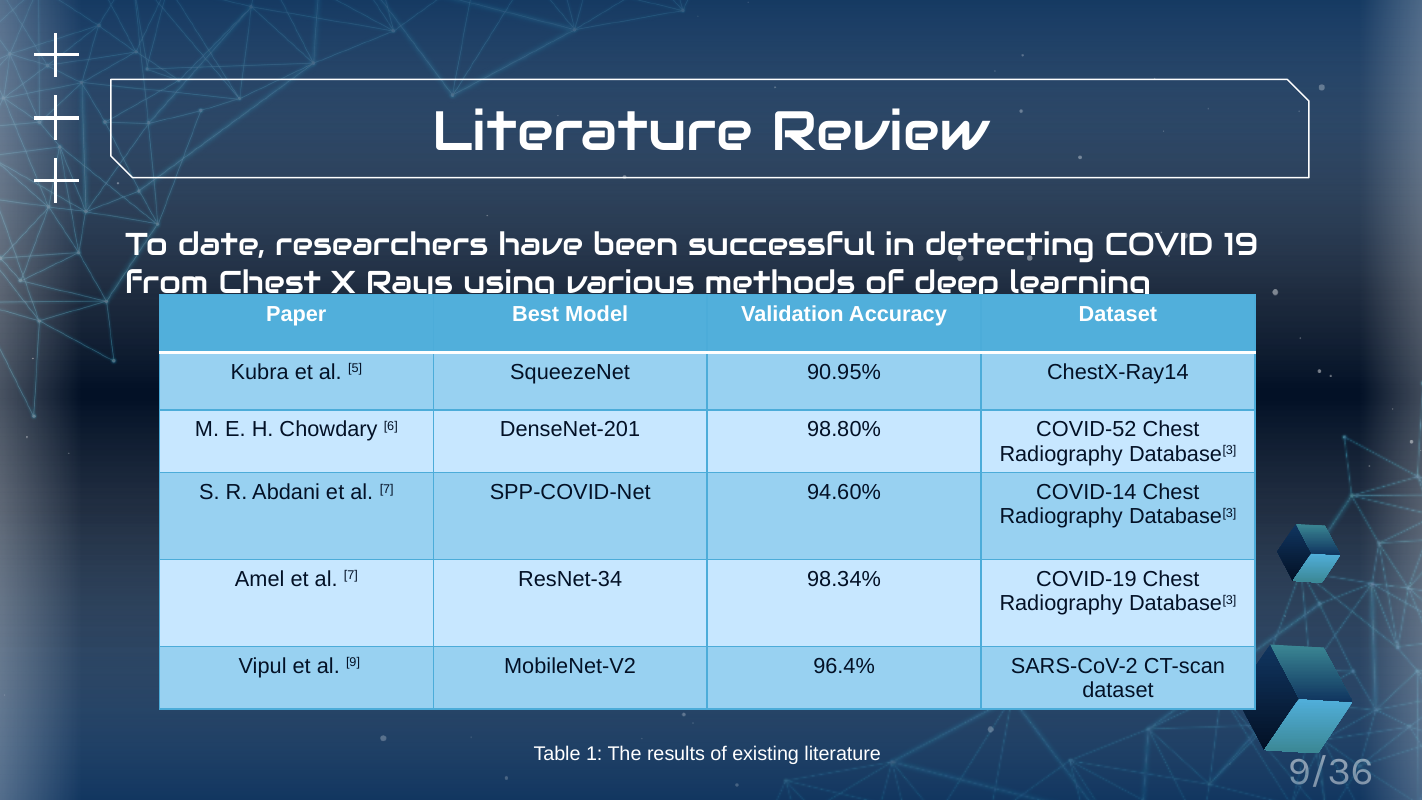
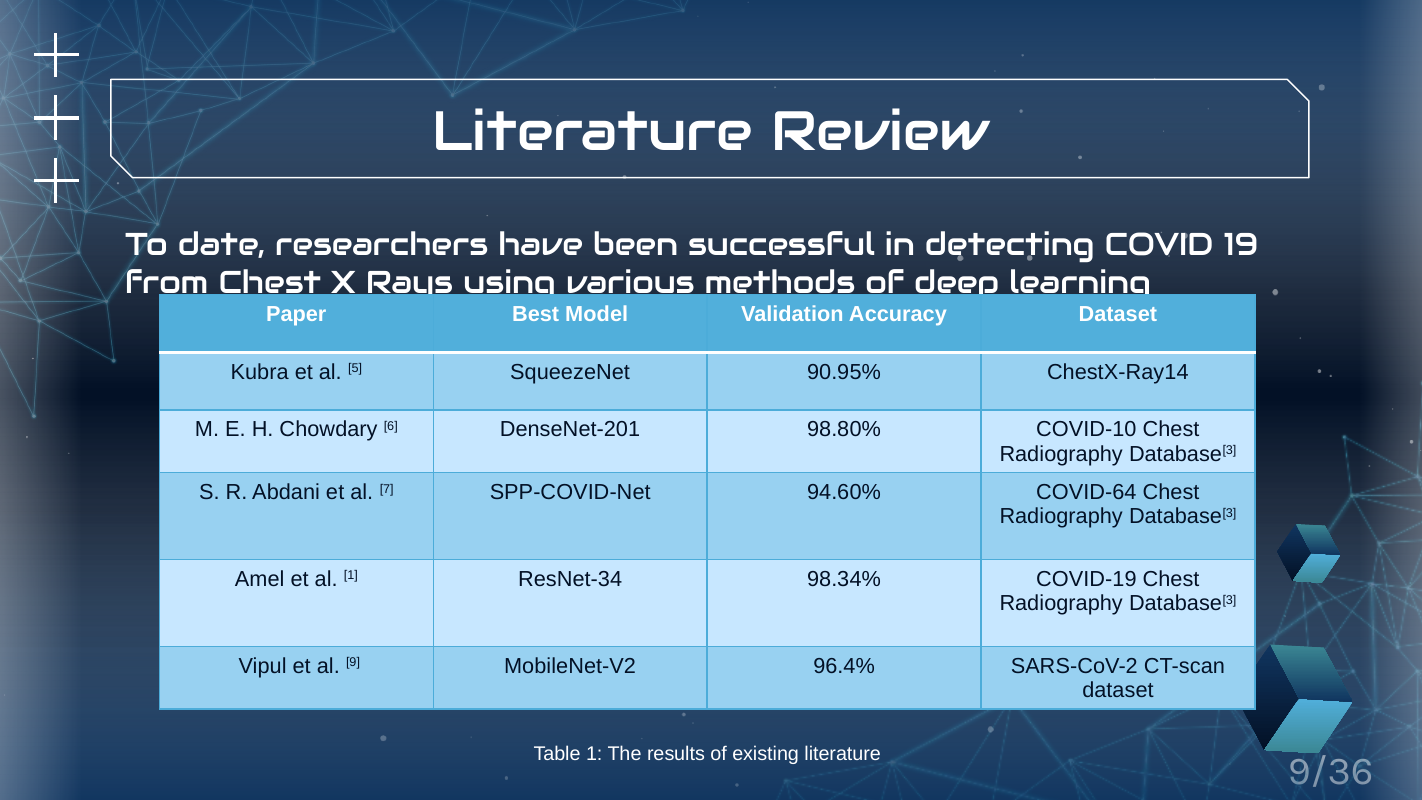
COVID-52: COVID-52 -> COVID-10 (1086, 430)
COVID-14: COVID-14 -> COVID-64 (1086, 492)
Amel et al 7: 7 -> 1 (351, 576)
